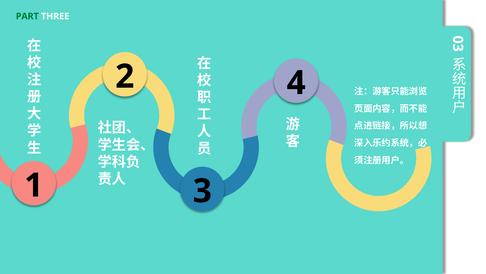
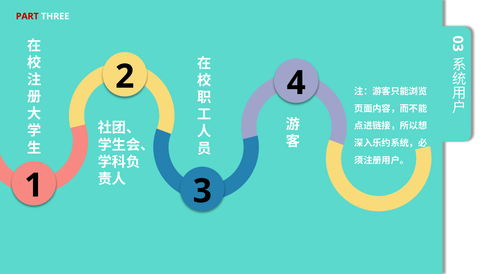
PART colour: green -> red (27, 16)
